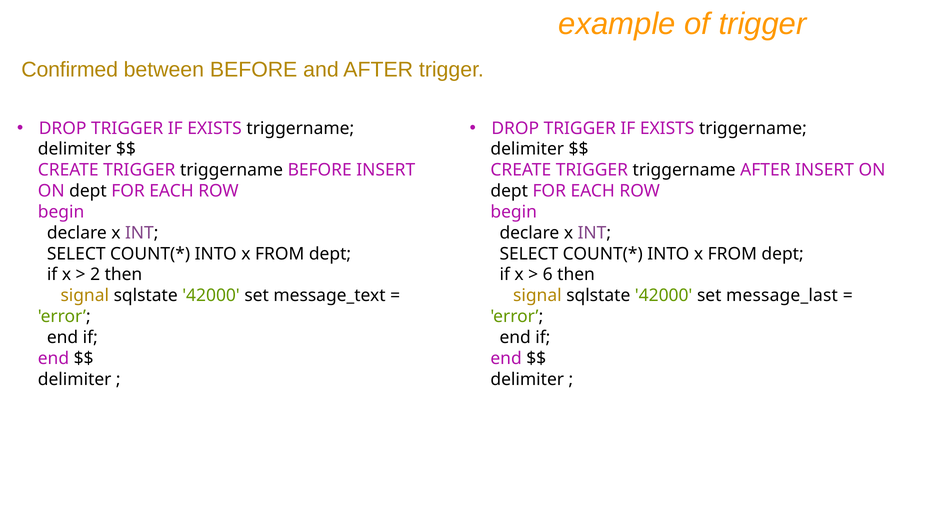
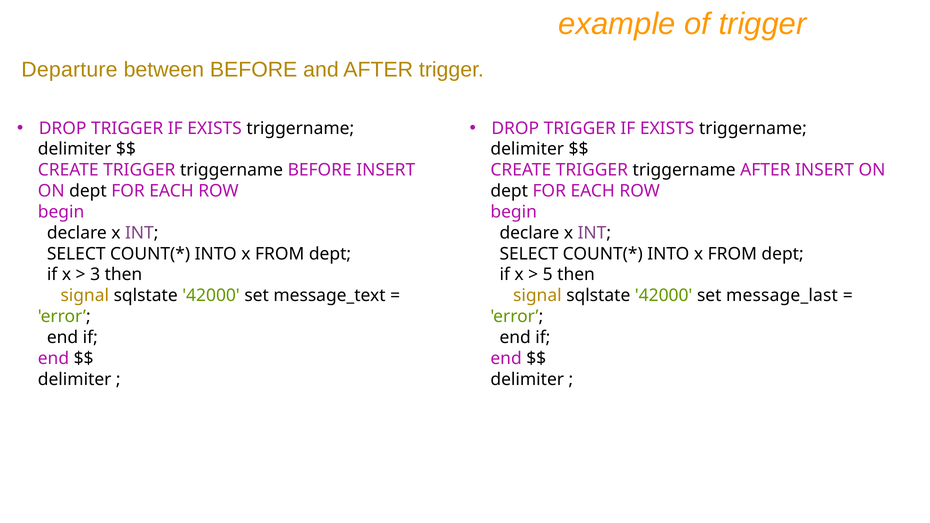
Confirmed: Confirmed -> Departure (69, 70)
2: 2 -> 3 (95, 275)
6: 6 -> 5 (548, 275)
